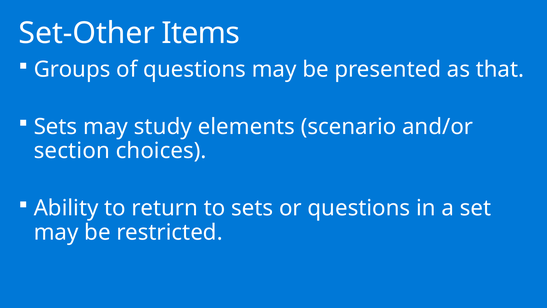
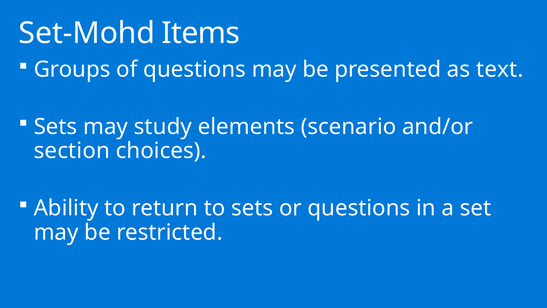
Set-Other: Set-Other -> Set-Mohd (87, 33)
that: that -> text (500, 69)
